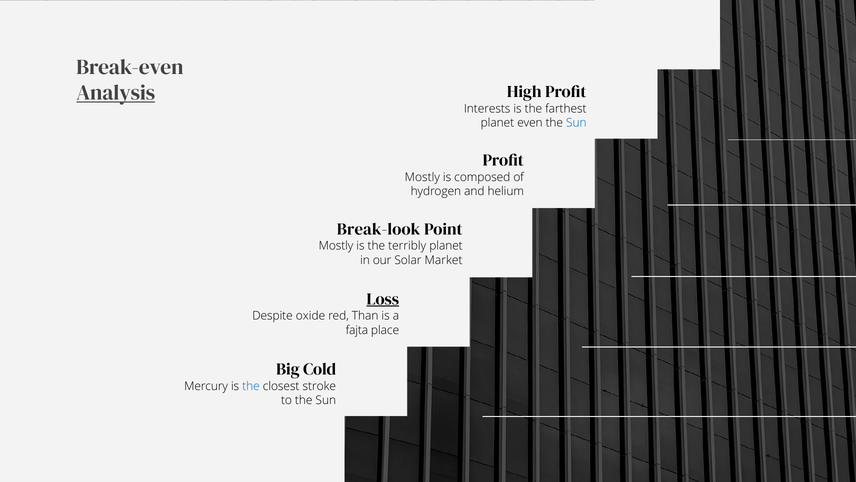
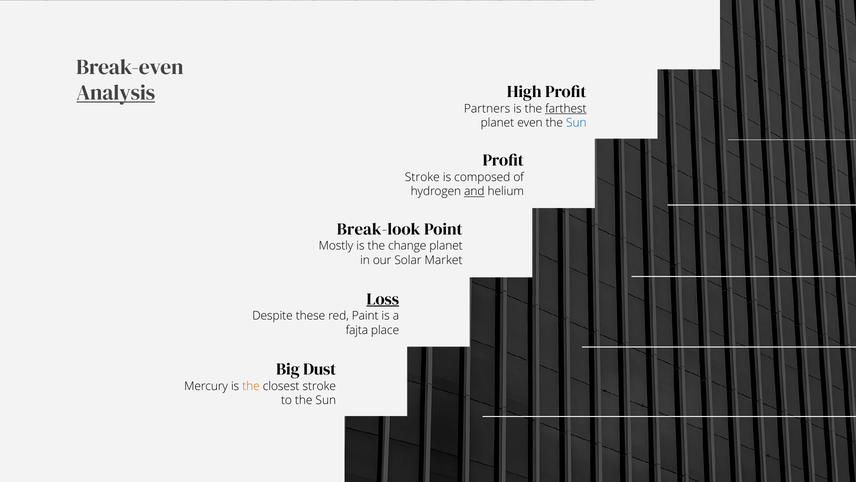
Interests: Interests -> Partners (487, 109)
farthest underline: none -> present (566, 109)
Mostly: Mostly -> Stroke (422, 177)
and underline: none -> present (474, 191)
terribly: terribly -> change (407, 246)
oxide: oxide -> these (310, 316)
Than: Than -> Paint (365, 316)
Cold: Cold -> Dust (320, 369)
the colour: blue -> orange (251, 386)
